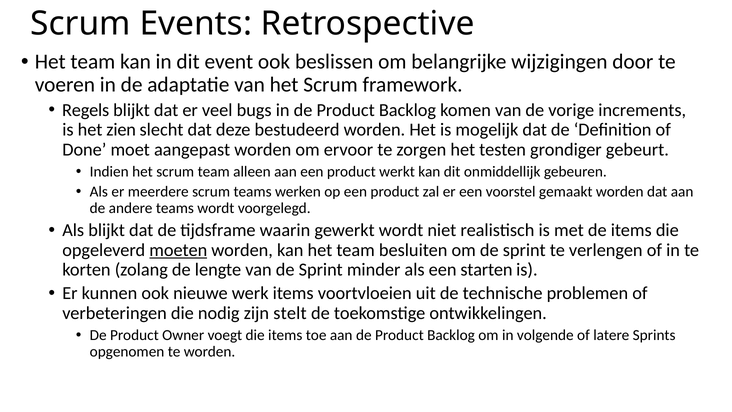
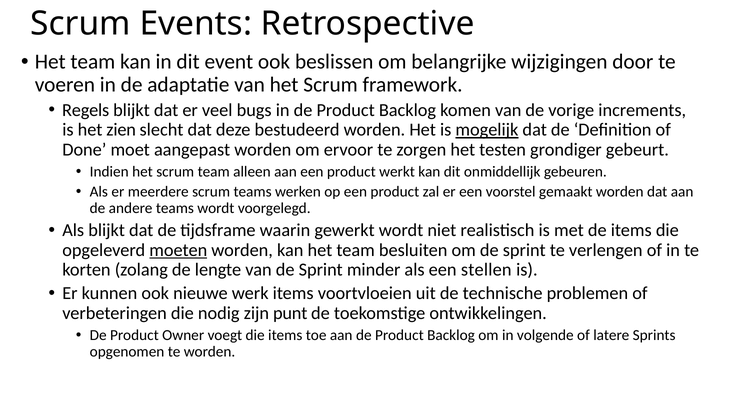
mogelijk underline: none -> present (487, 130)
starten: starten -> stellen (486, 270)
stelt: stelt -> punt (290, 313)
